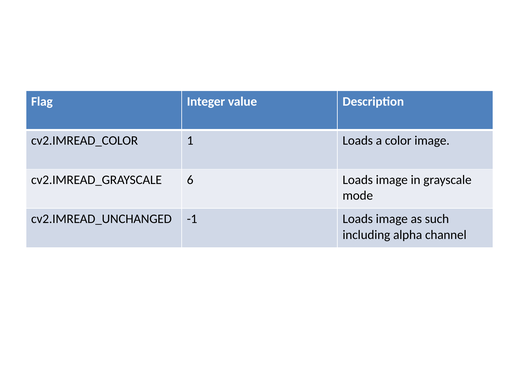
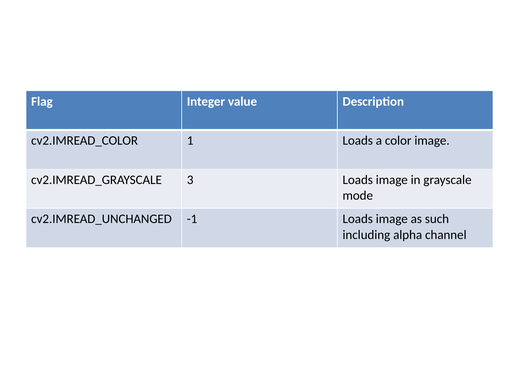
6: 6 -> 3 (190, 180)
